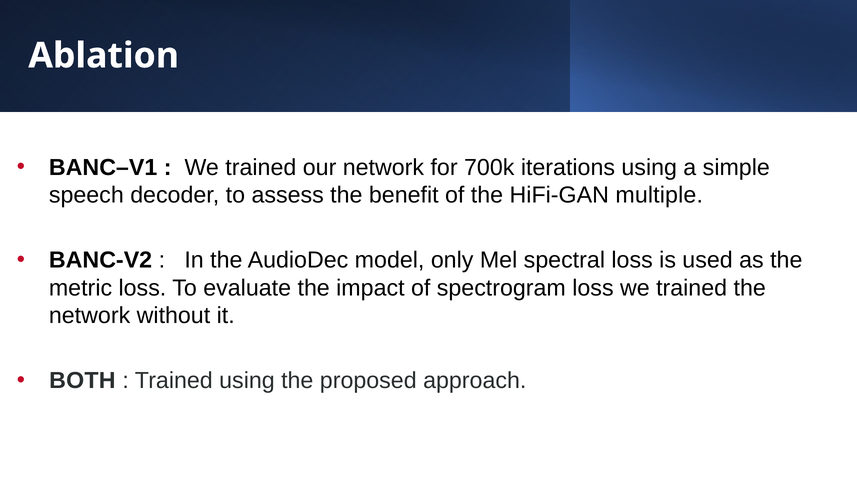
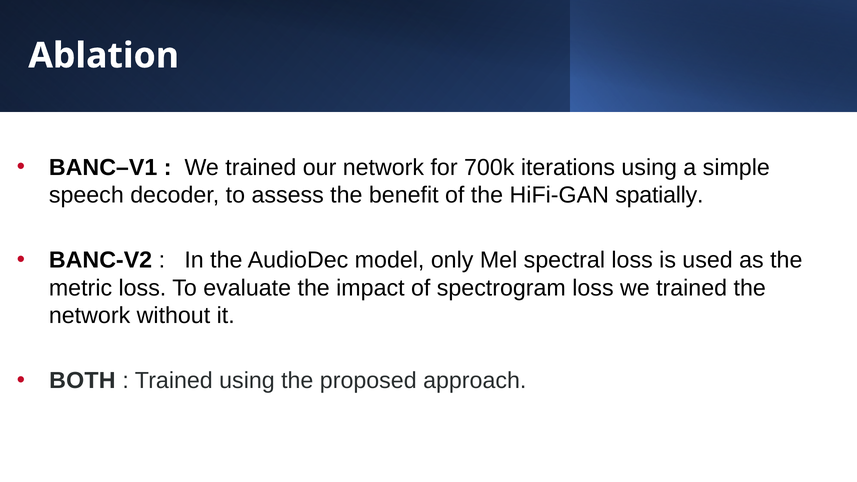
multiple: multiple -> spatially (659, 195)
